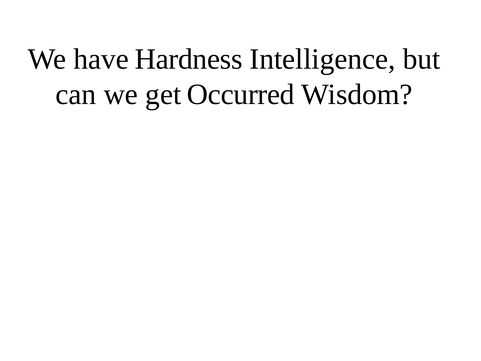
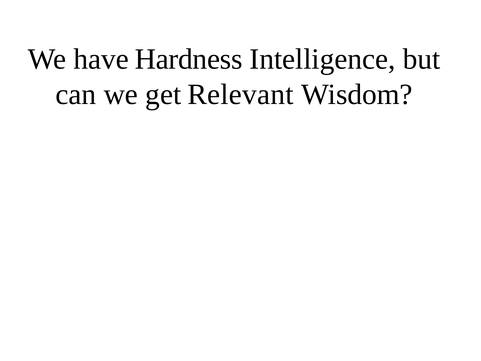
Occurred: Occurred -> Relevant (241, 94)
